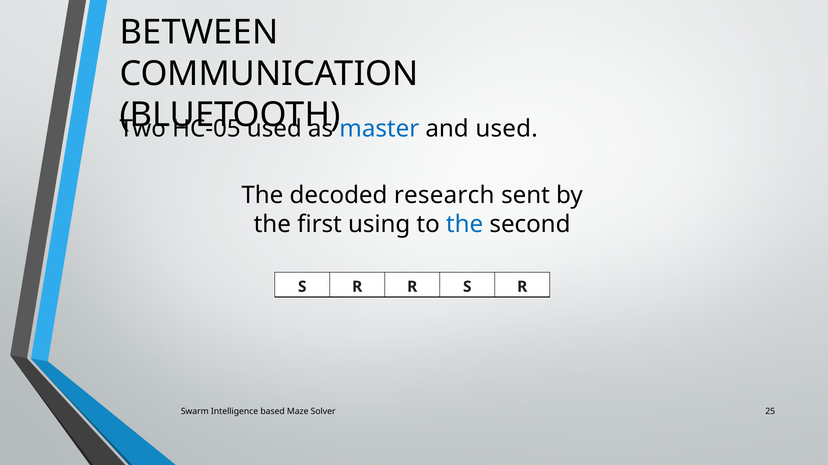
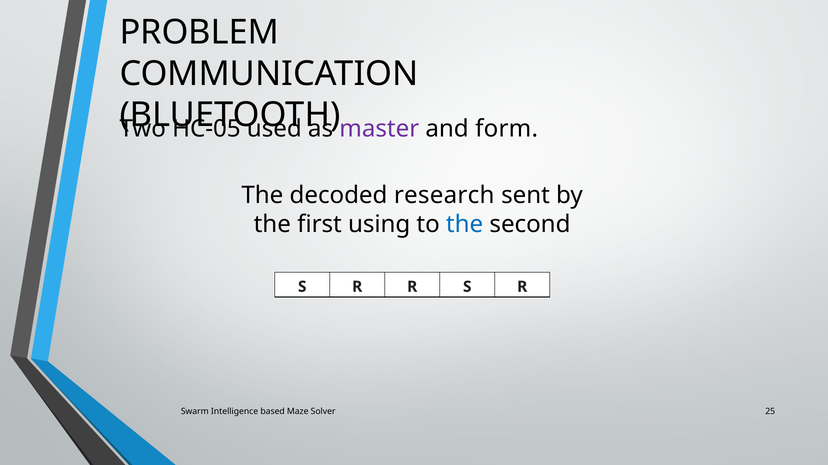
BETWEEN: BETWEEN -> PROBLEM (199, 32)
master colour: blue -> purple (379, 129)
and used: used -> form (507, 129)
